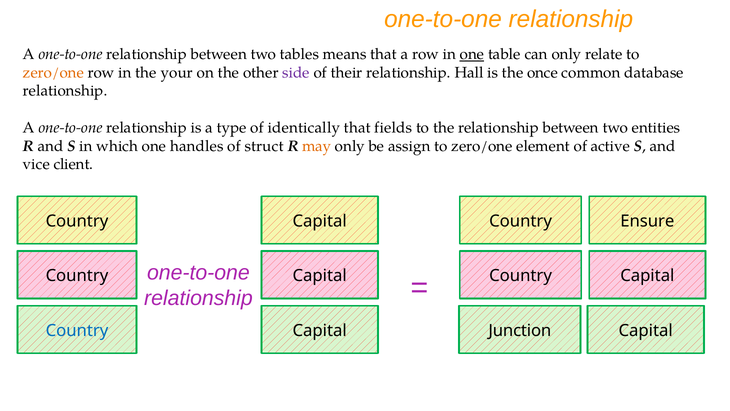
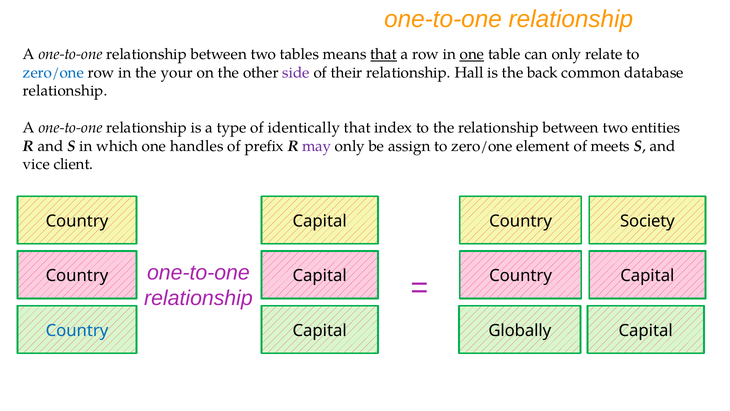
that underline: none -> present (384, 54)
zero/one colour: orange -> blue (53, 73)
once: once -> back (542, 73)
fields: fields -> index (393, 128)
struct: struct -> prefix (264, 146)
may colour: orange -> purple (317, 146)
active: active -> meets (610, 146)
Ensure: Ensure -> Society (647, 221)
Junction: Junction -> Globally (520, 330)
